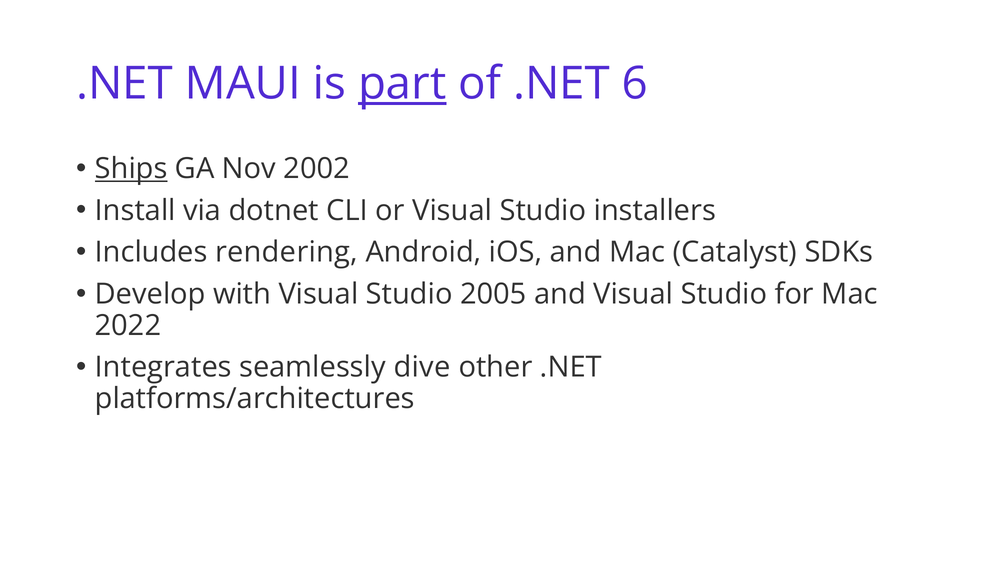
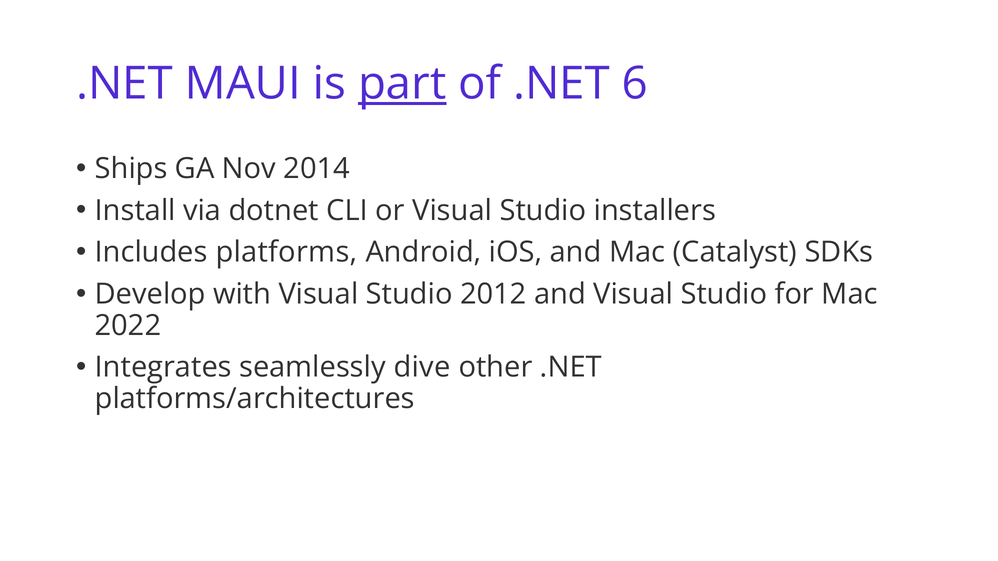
Ships underline: present -> none (131, 169)
2002: 2002 -> 2014 (317, 169)
rendering: rendering -> platforms (286, 252)
2005: 2005 -> 2012 (493, 294)
